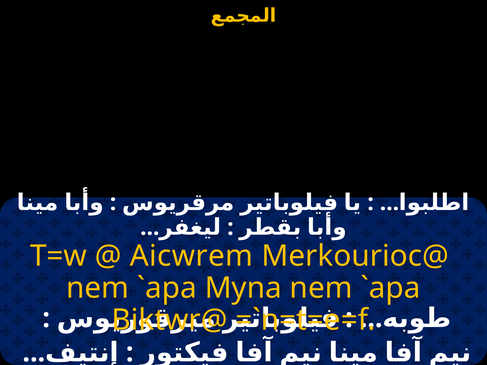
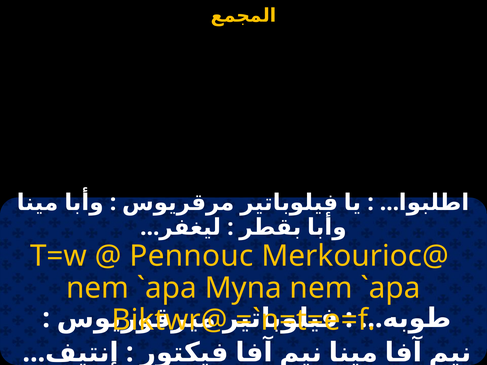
Aicwrem: Aicwrem -> Pennouc (191, 256)
